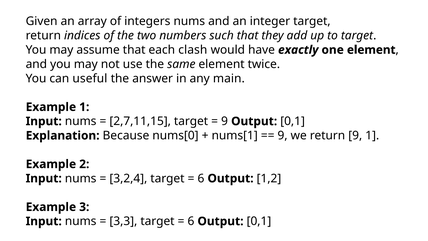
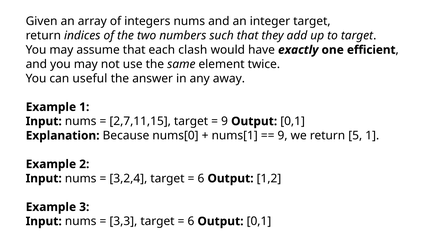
one element: element -> efficient (371, 50)
main: main -> away (229, 78)
return 9: 9 -> 5 (355, 135)
